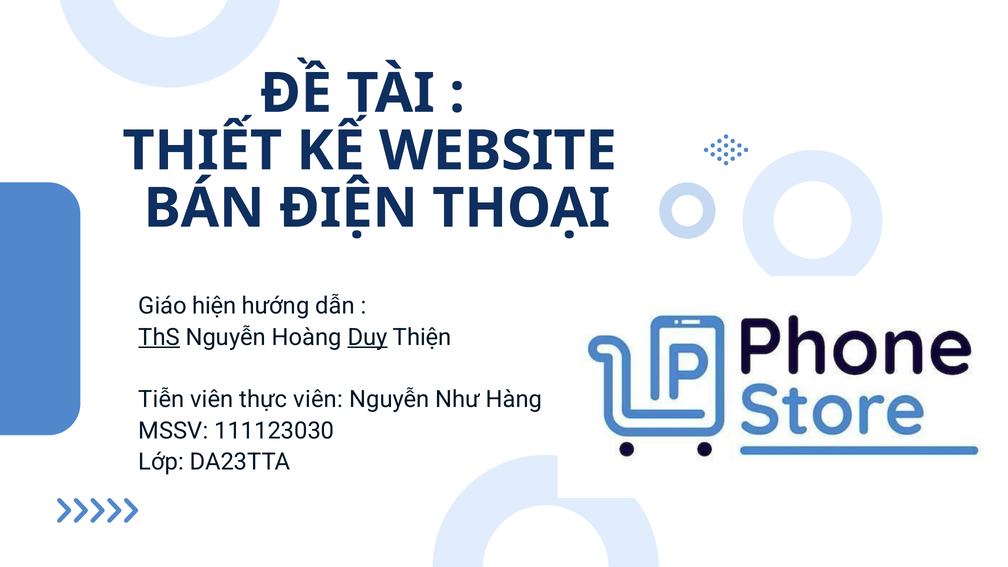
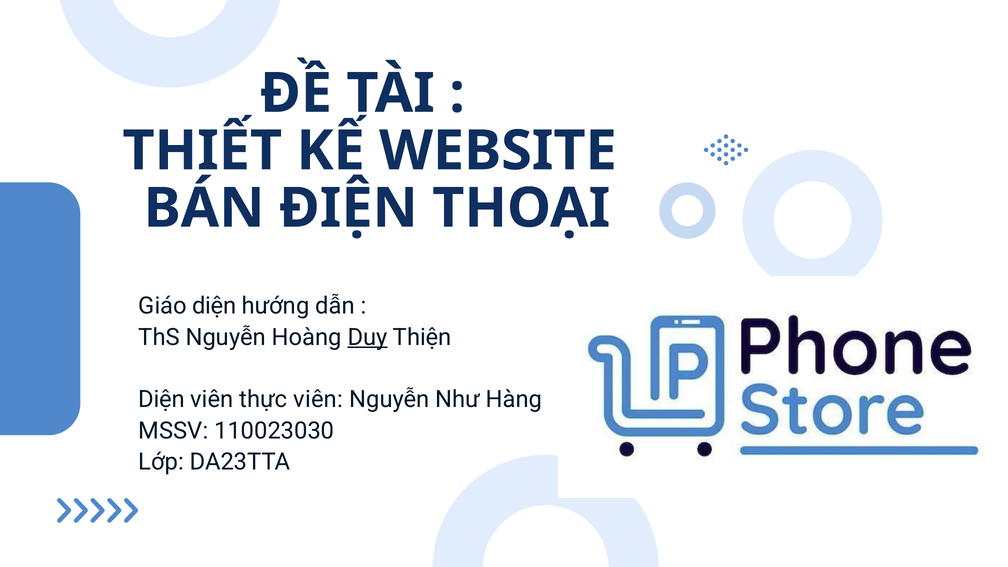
Giáo hiện: hiện -> diện (214, 306)
ThS underline: present -> none (159, 337)
Tiễn: Tiễn -> Diện (162, 400)
111123030: 111123030 -> 110023030 (274, 431)
